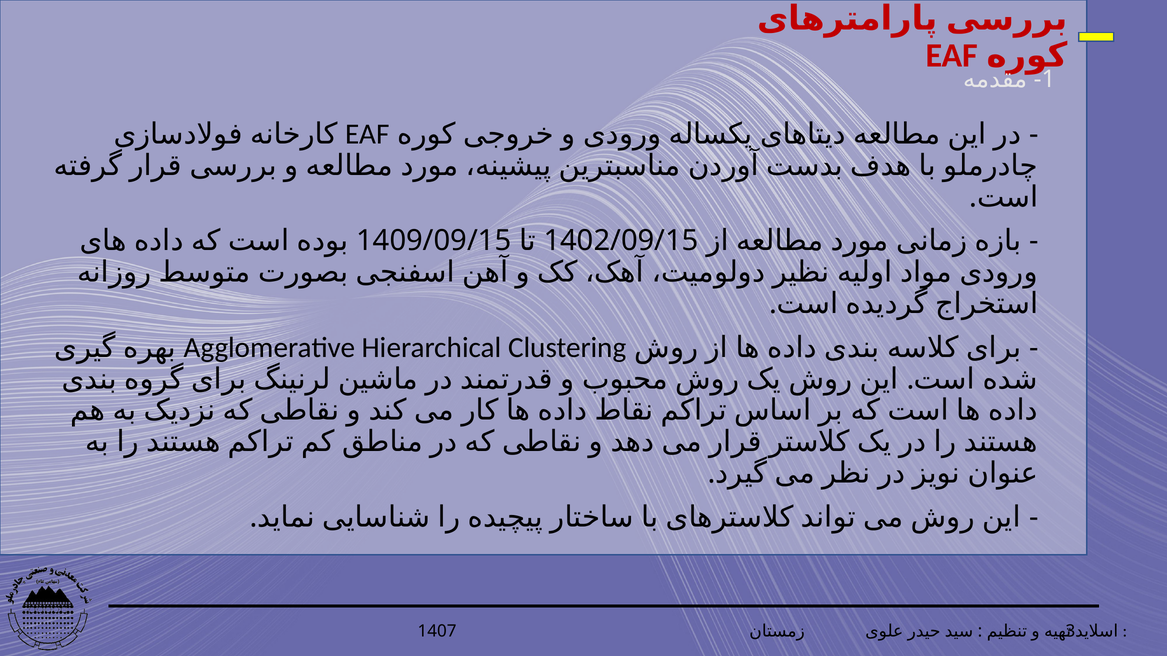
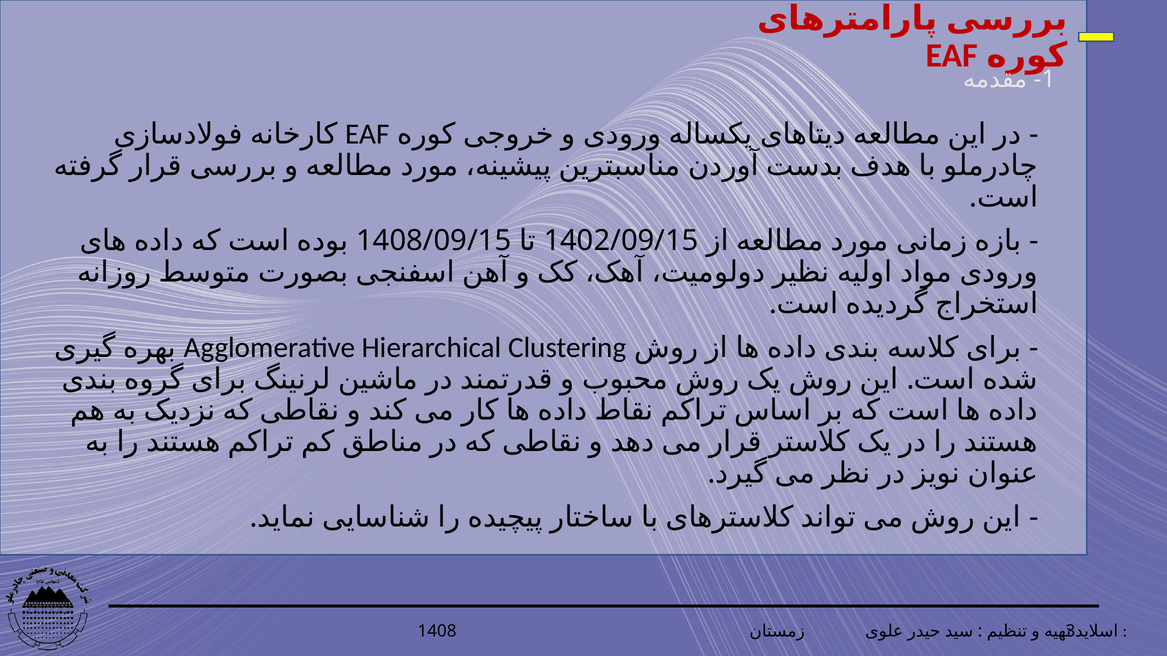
1409/09/15: 1409/09/15 -> 1408/09/15 (434, 241)
1407: 1407 -> 1408 (437, 632)
